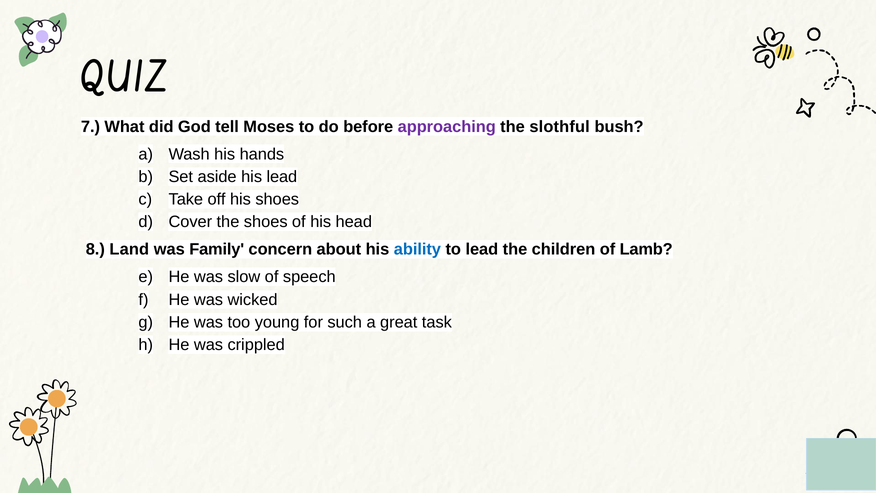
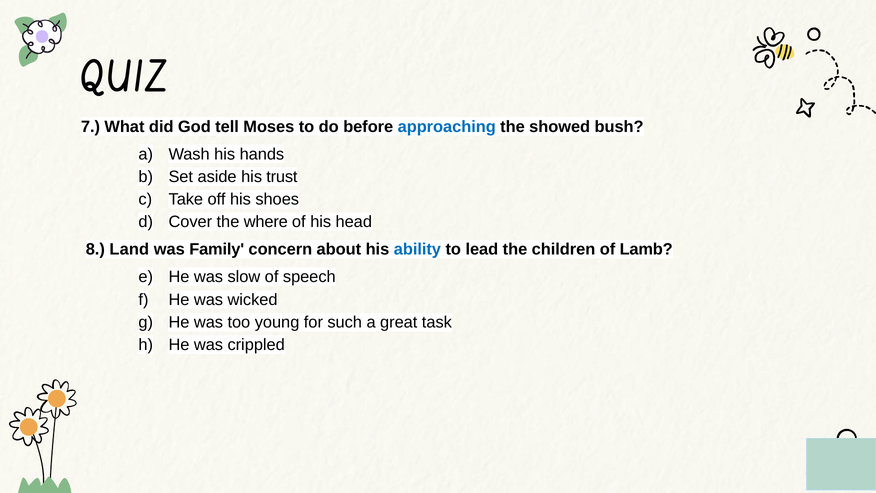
approaching colour: purple -> blue (447, 127)
slothful: slothful -> showed (560, 127)
his lead: lead -> trust (282, 177)
the shoes: shoes -> where (266, 222)
